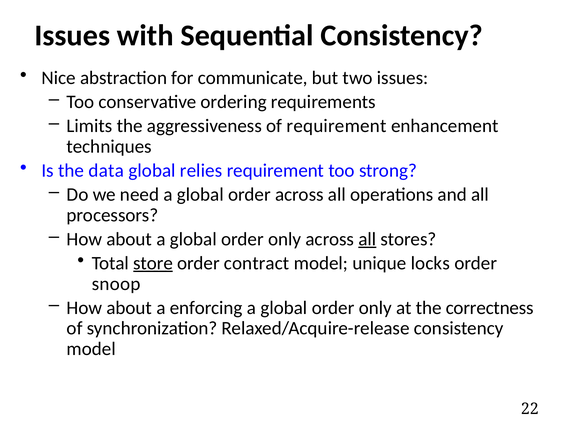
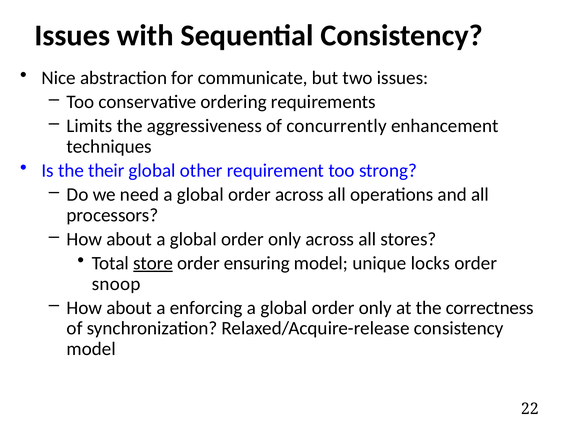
of requirement: requirement -> concurrently (337, 126)
data: data -> their (106, 171)
relies: relies -> other (201, 171)
all underline: present -> none (367, 240)
contract: contract -> ensuring (257, 264)
